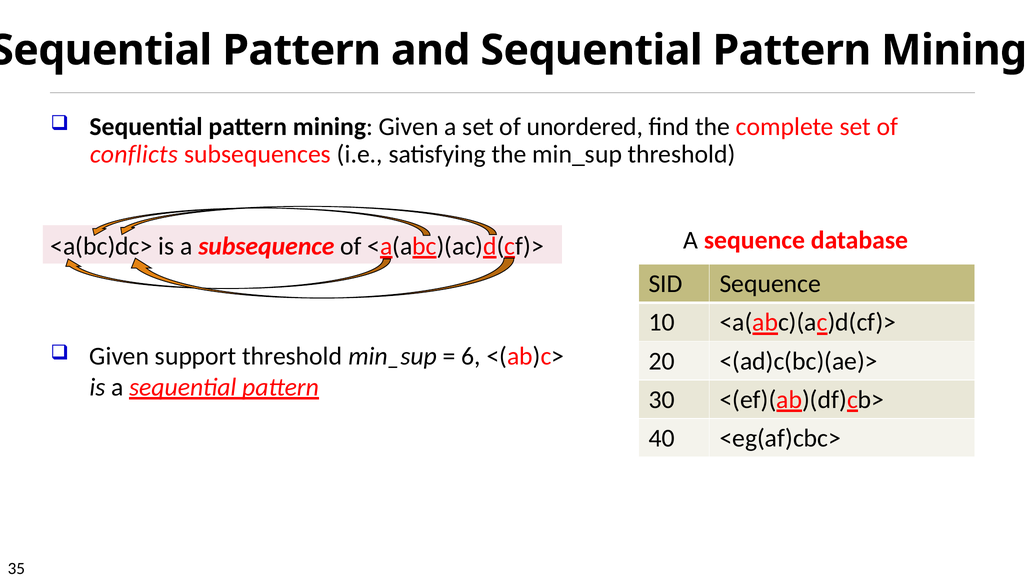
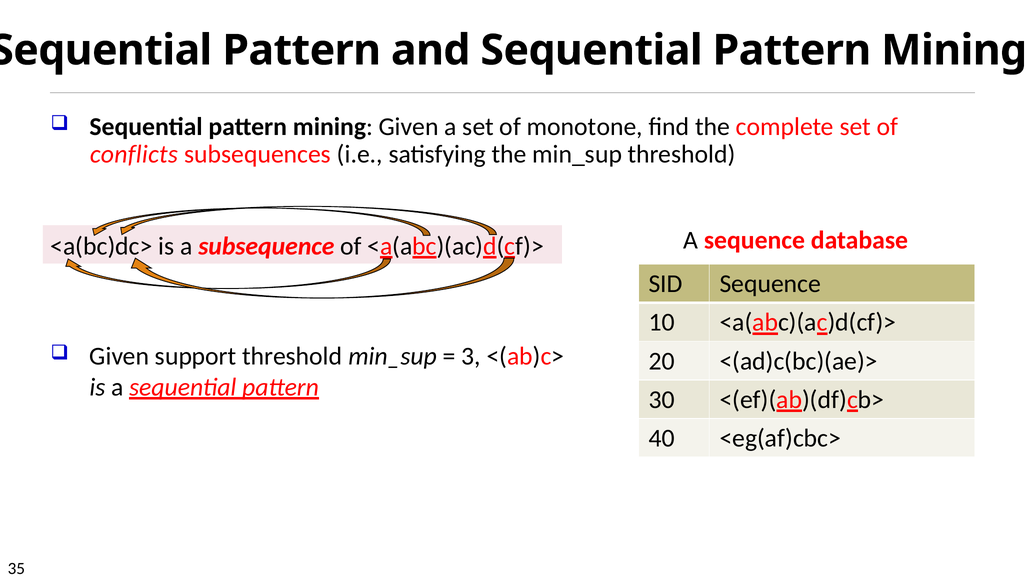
unordered: unordered -> monotone (585, 127)
6: 6 -> 3 (471, 357)
